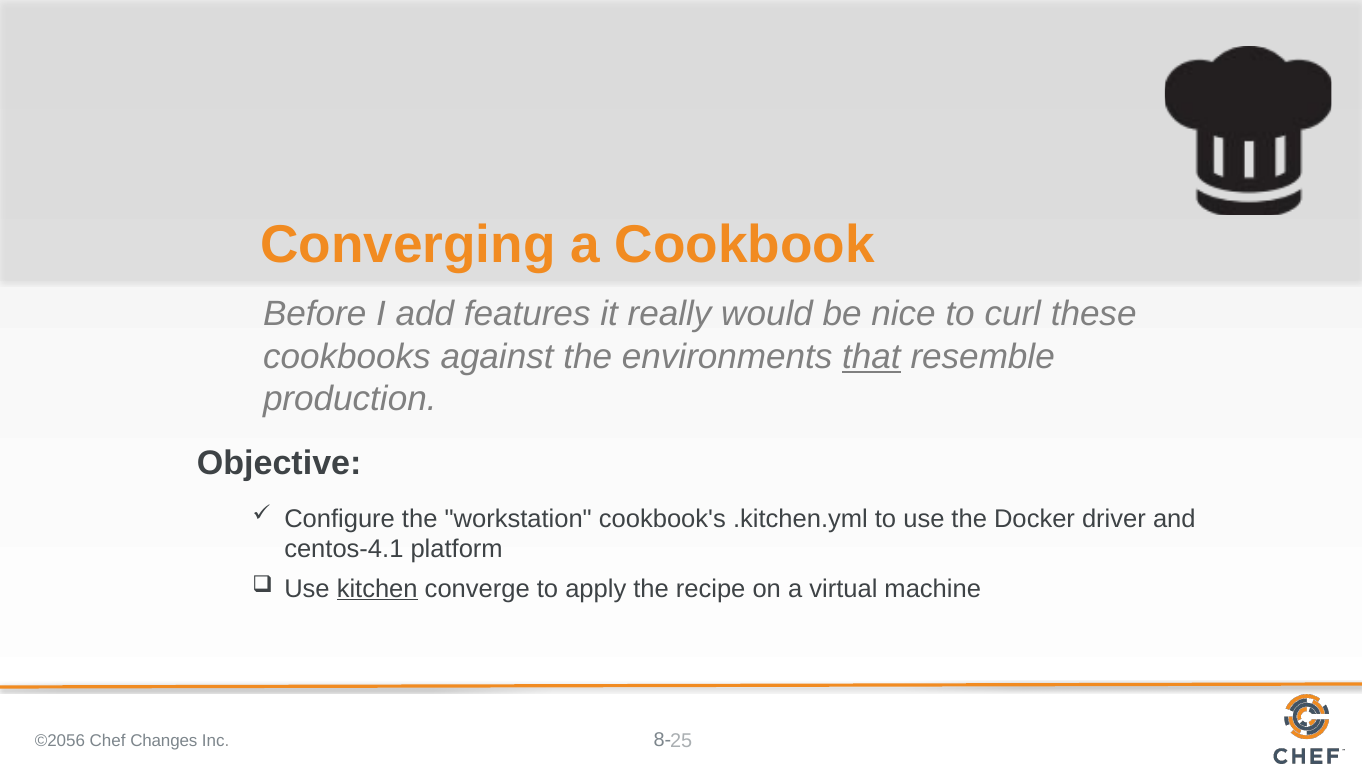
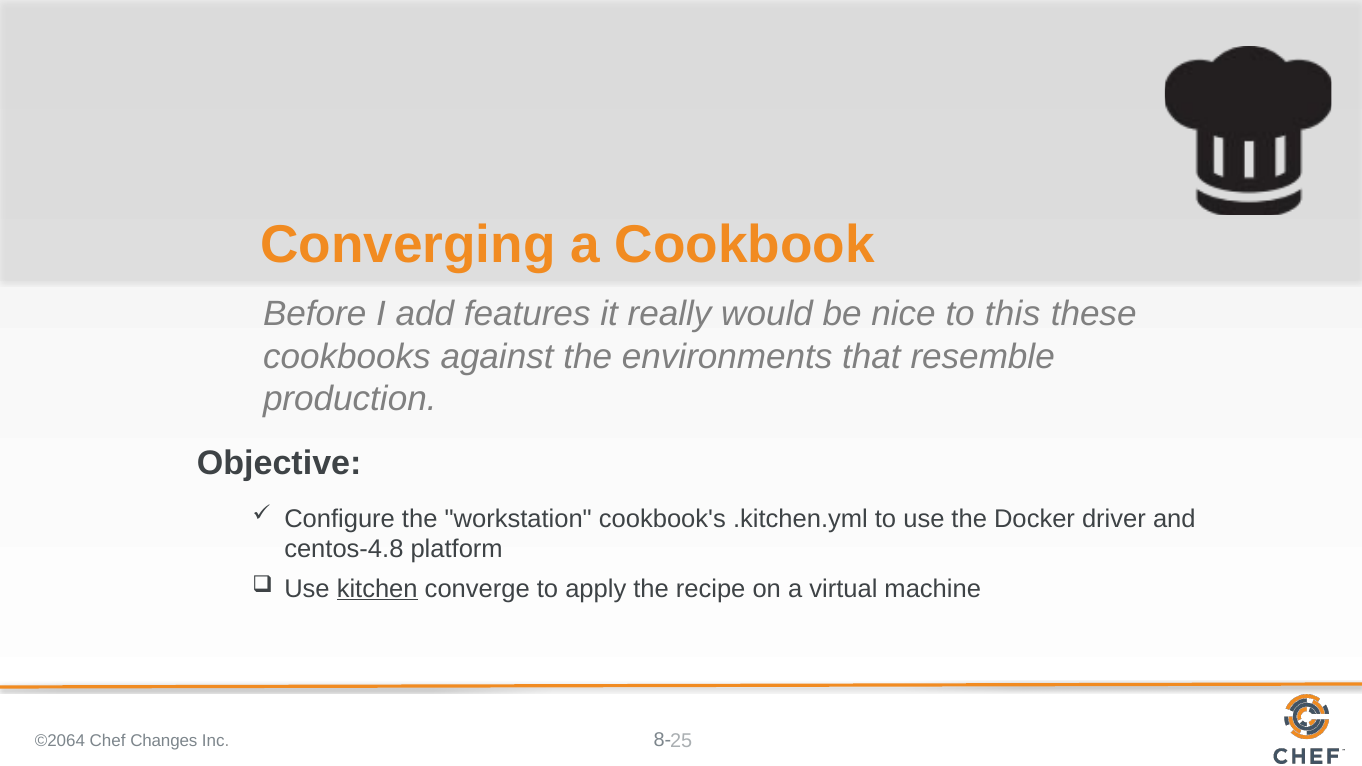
curl: curl -> this (1013, 314)
that underline: present -> none (871, 357)
centos-4.1: centos-4.1 -> centos-4.8 (344, 550)
©2056: ©2056 -> ©2064 (60, 741)
